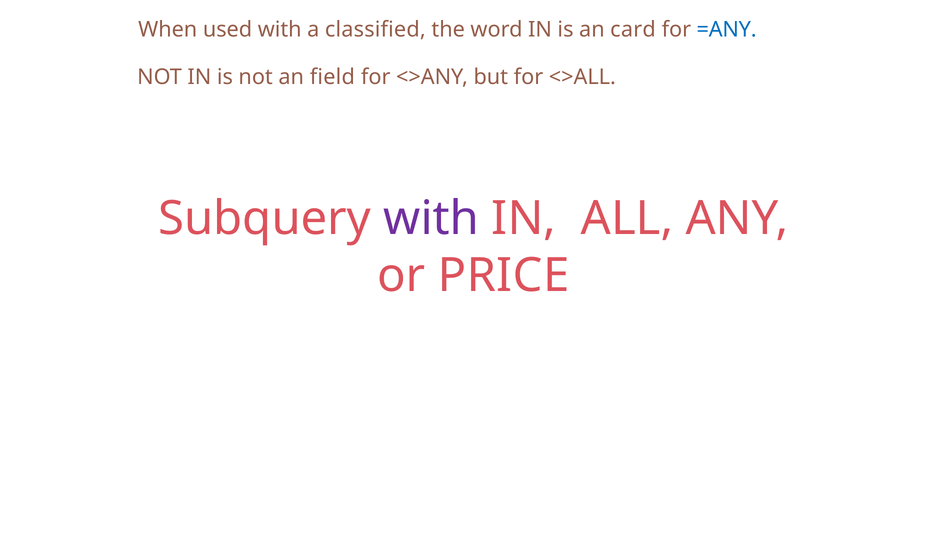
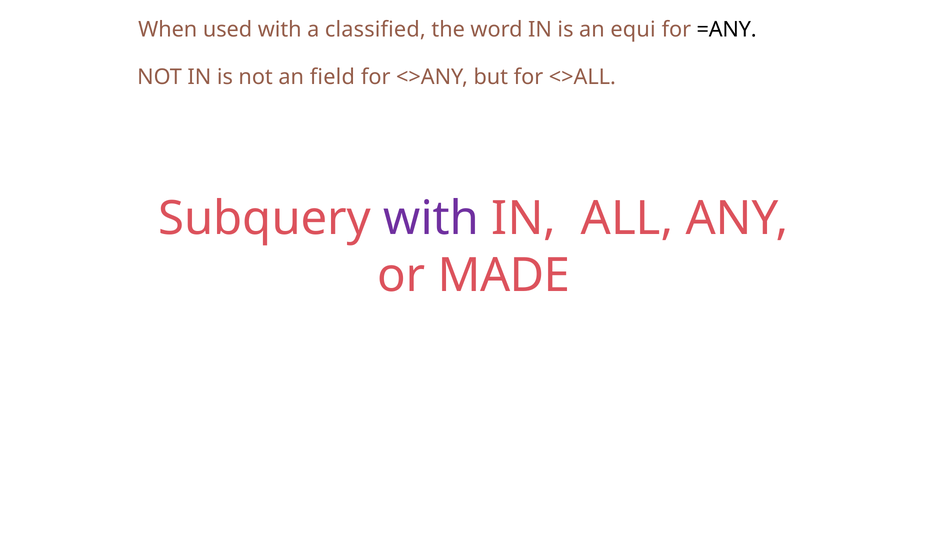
card: card -> equi (633, 30)
=ANY colour: blue -> black (727, 30)
PRICE: PRICE -> MADE (504, 275)
